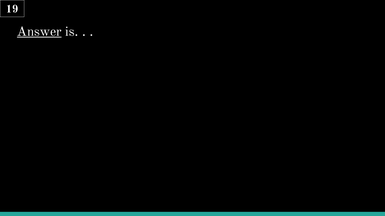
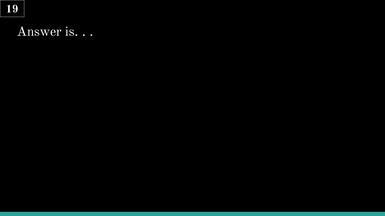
Answer underline: present -> none (39, 32)
